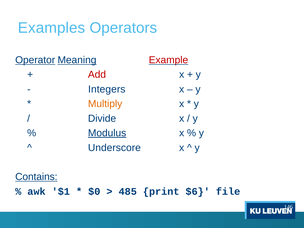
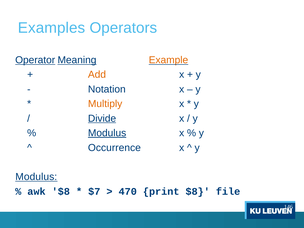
Example colour: red -> orange (168, 60)
Add colour: red -> orange (97, 75)
Integers: Integers -> Notation (107, 89)
Divide underline: none -> present (102, 118)
Underscore: Underscore -> Occurrence (114, 148)
Contains: Contains -> Modulus (36, 177)
awk $1: $1 -> $8 (61, 192)
$0: $0 -> $7 (94, 192)
485: 485 -> 470 (128, 192)
print $6: $6 -> $8 (198, 192)
